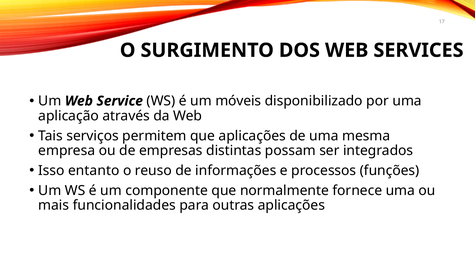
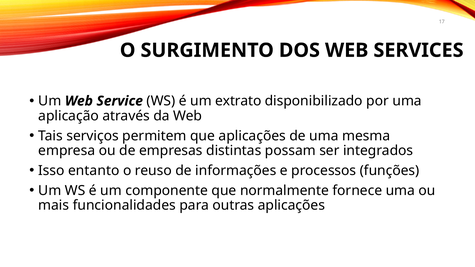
móveis: móveis -> extrato (238, 101)
